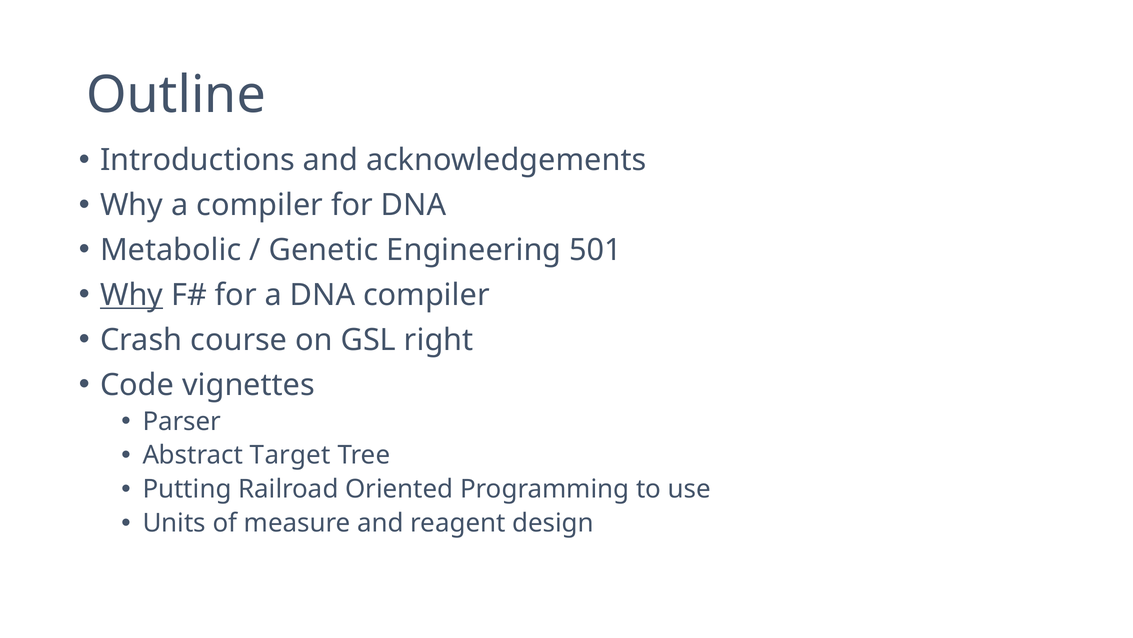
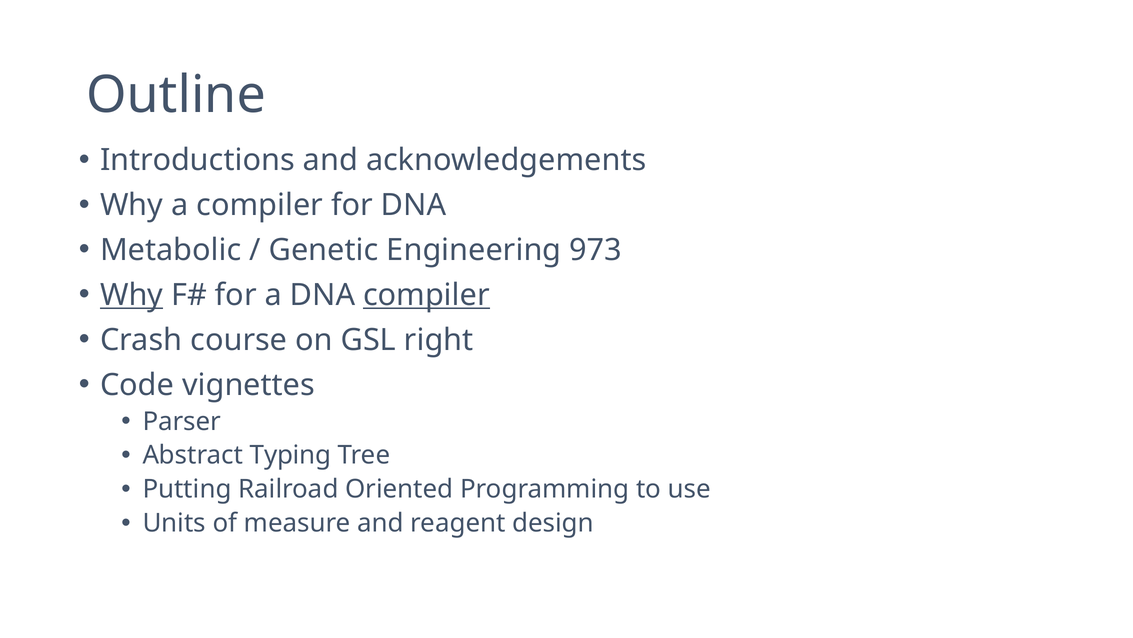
501: 501 -> 973 (596, 250)
compiler underline: none -> present (426, 295)
Target: Target -> Typing (291, 455)
